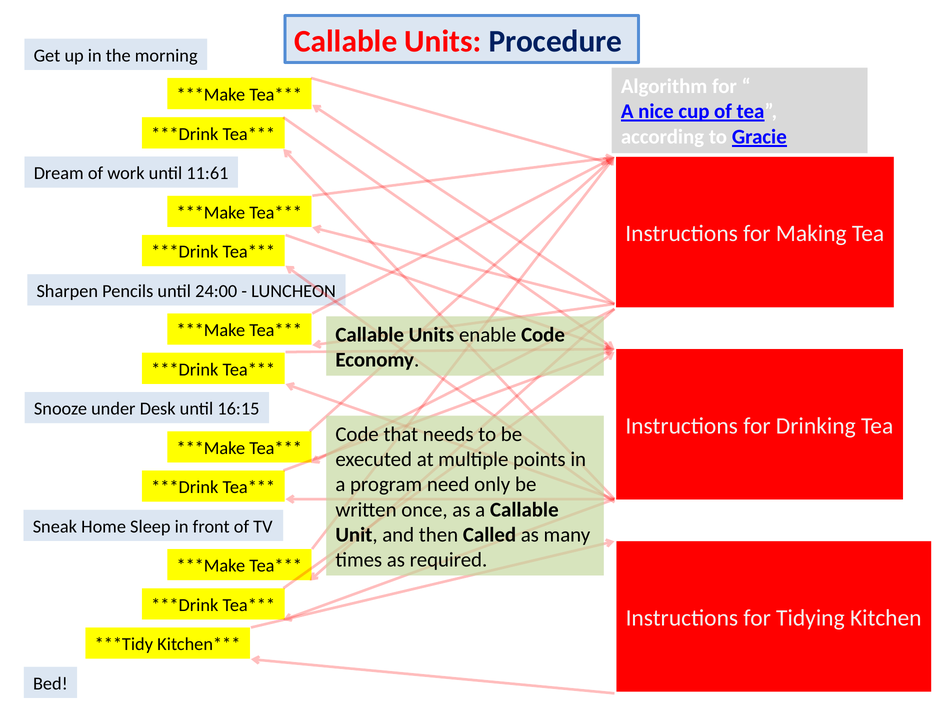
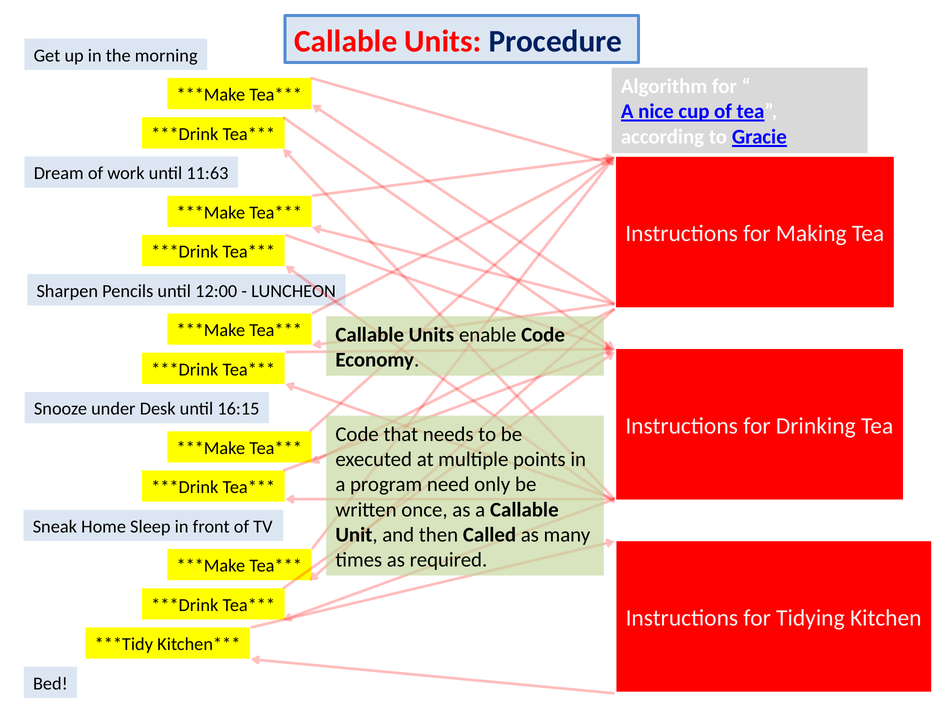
11:61: 11:61 -> 11:63 (207, 173)
24:00: 24:00 -> 12:00 (216, 291)
